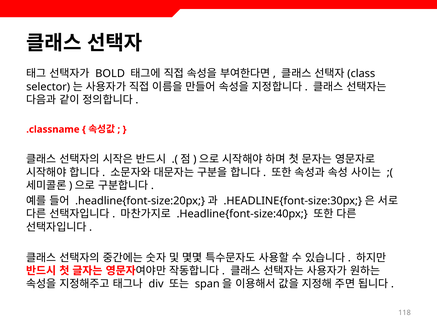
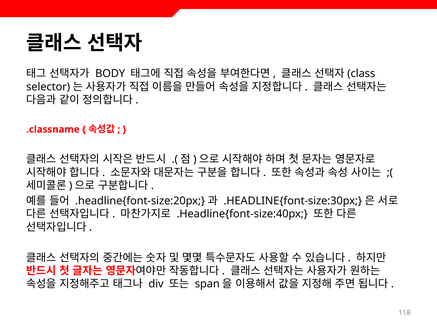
BOLD: BOLD -> BODY (110, 74)
